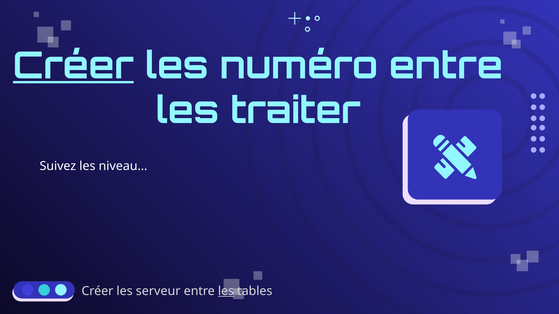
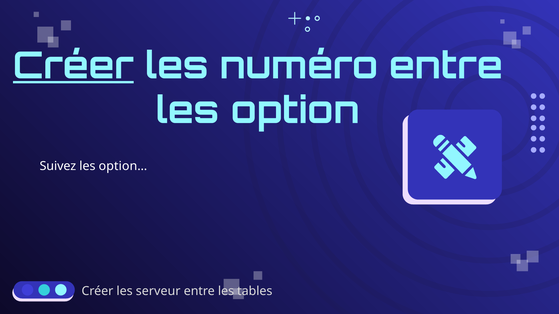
traiter: traiter -> option (295, 111)
niveau…: niveau… -> option… (123, 166)
les underline: present -> none (226, 291)
